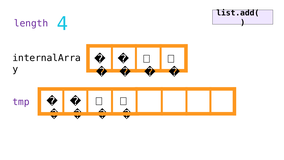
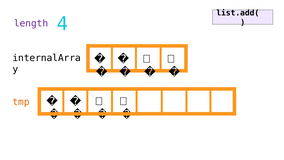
tmp colour: purple -> orange (21, 102)
